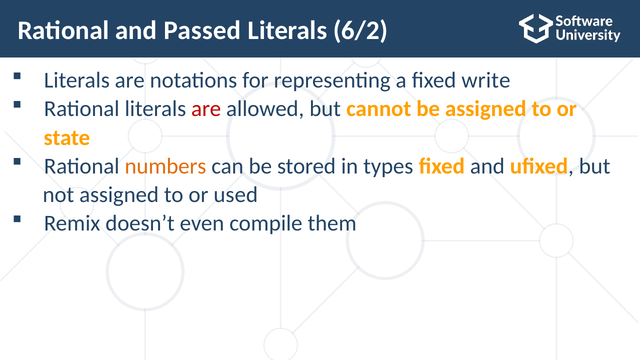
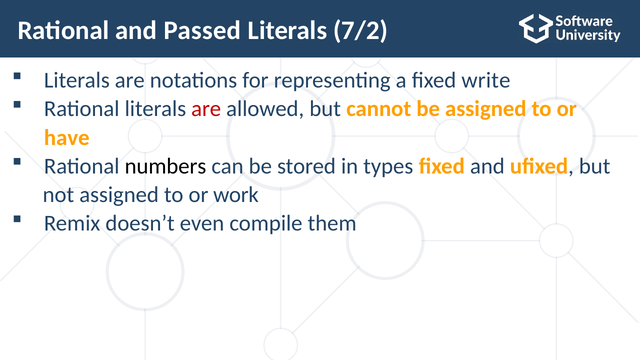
6/2: 6/2 -> 7/2 (361, 30)
state: state -> have (67, 138)
numbers colour: orange -> black (165, 166)
used: used -> work (236, 195)
